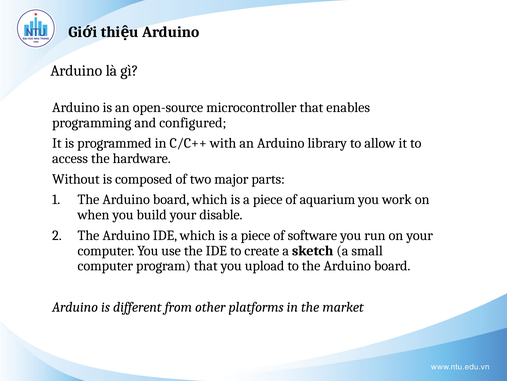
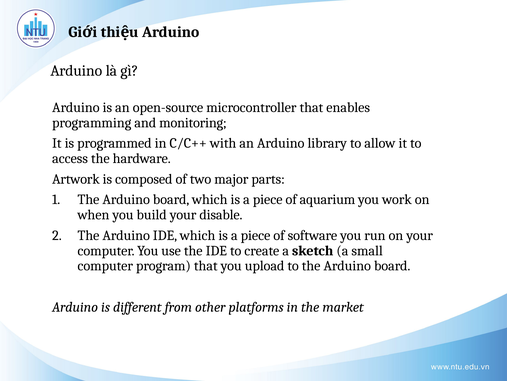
configured: configured -> monitoring (193, 122)
Without: Without -> Artwork (76, 179)
